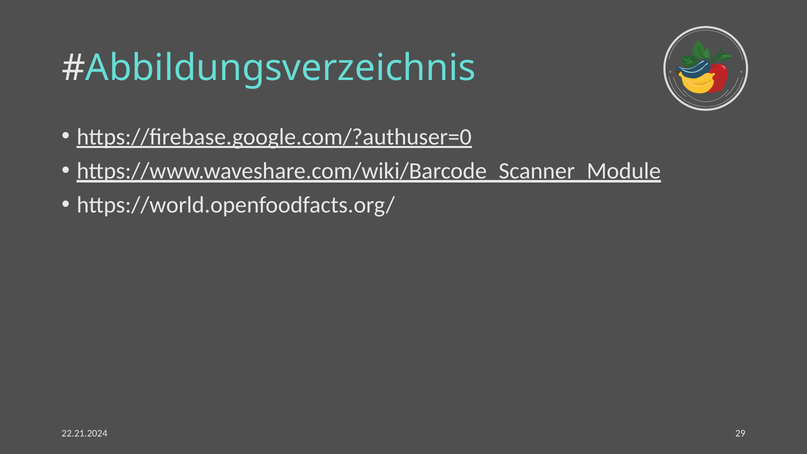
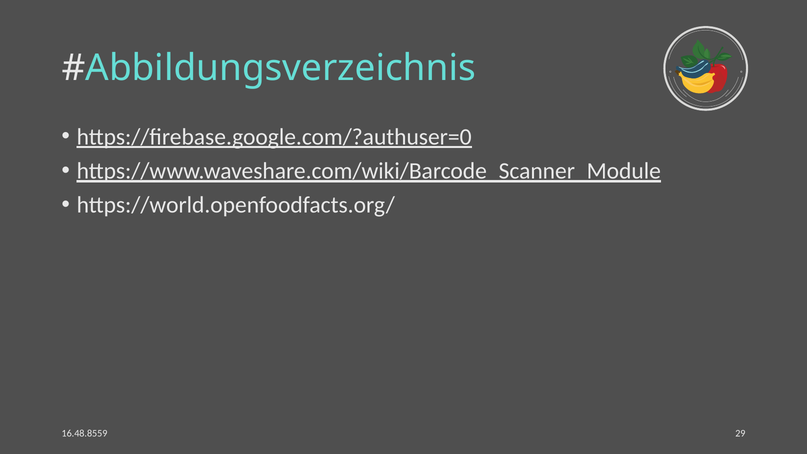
22.21.2024: 22.21.2024 -> 16.48.8559 (84, 433)
